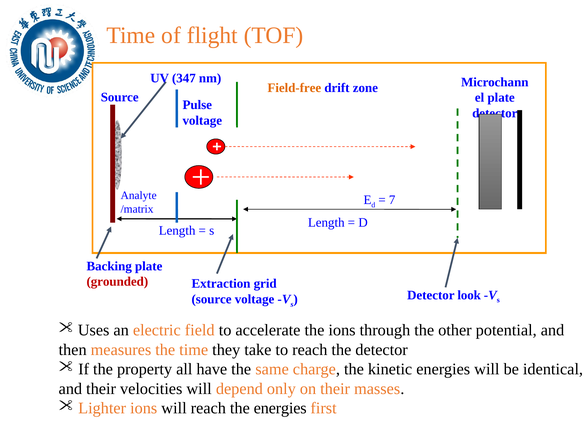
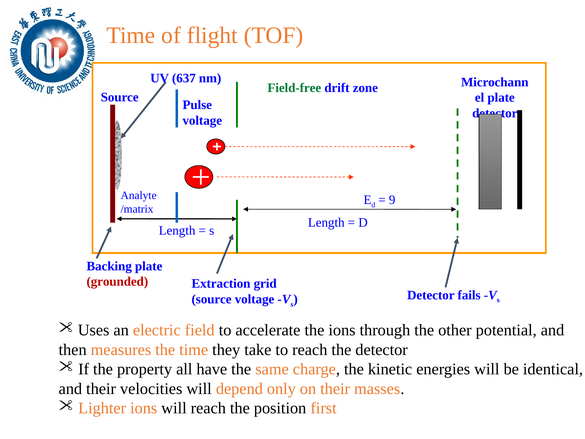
347: 347 -> 637 (184, 78)
Field-free colour: orange -> green (294, 88)
7: 7 -> 9 (392, 200)
look: look -> fails (469, 295)
the energies: energies -> position (280, 408)
